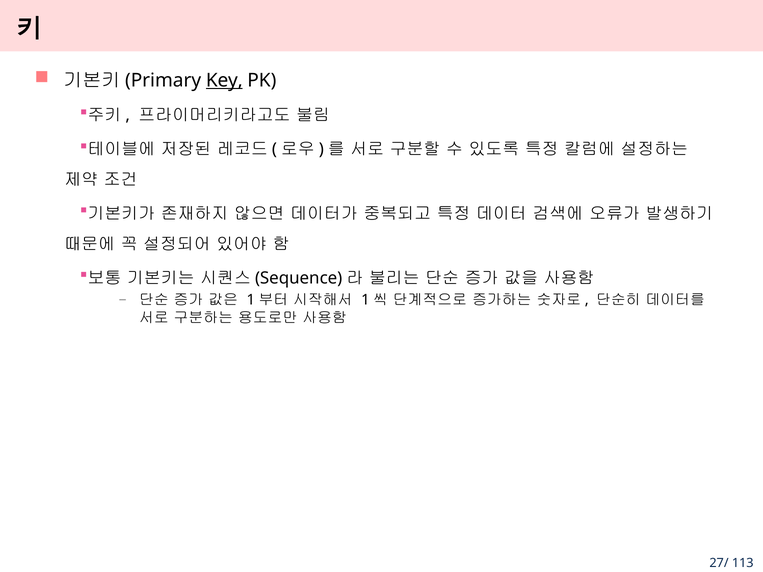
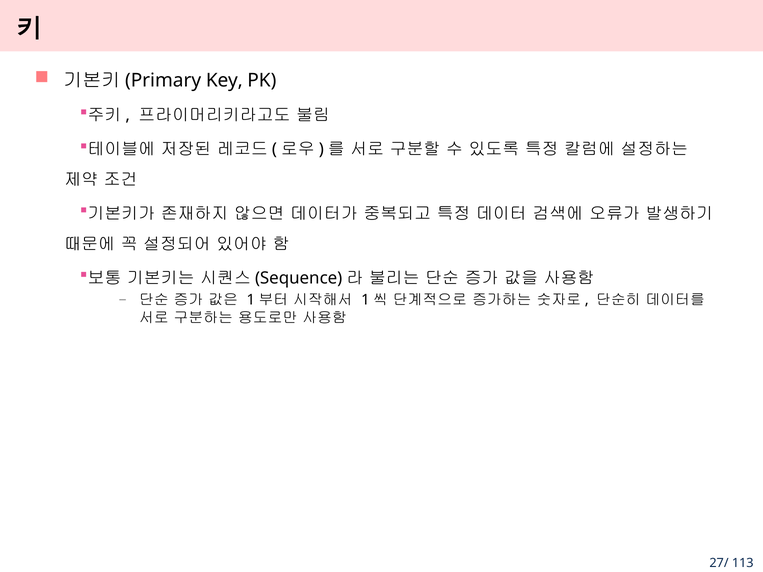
Key underline: present -> none (224, 80)
